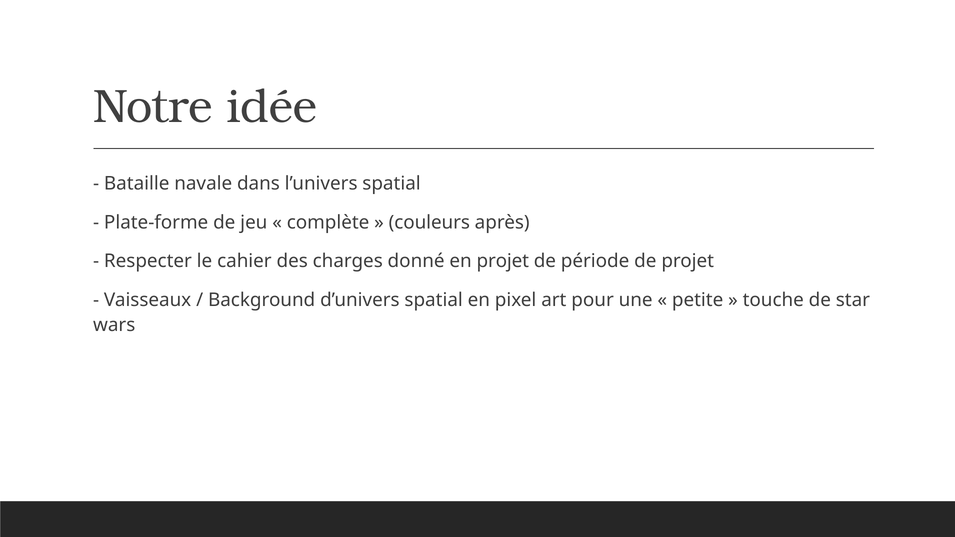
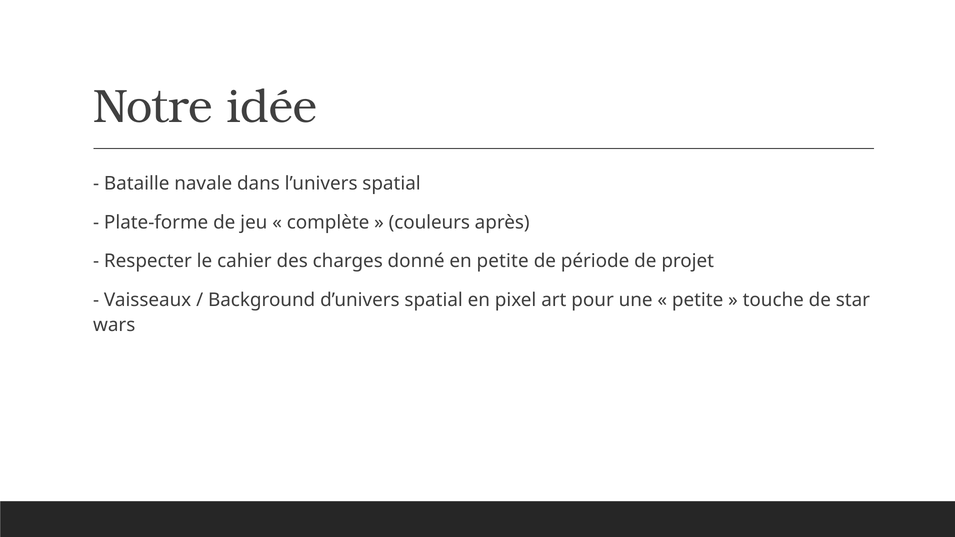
en projet: projet -> petite (503, 261)
